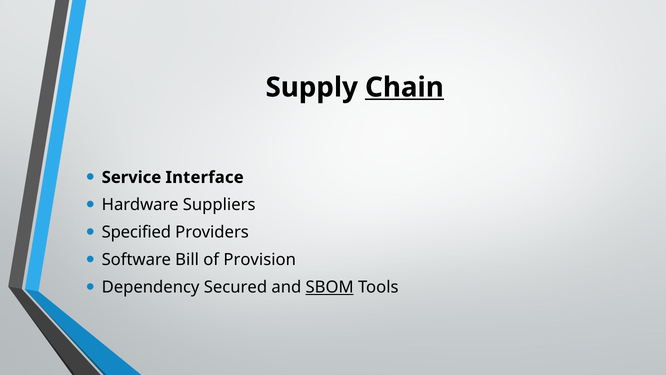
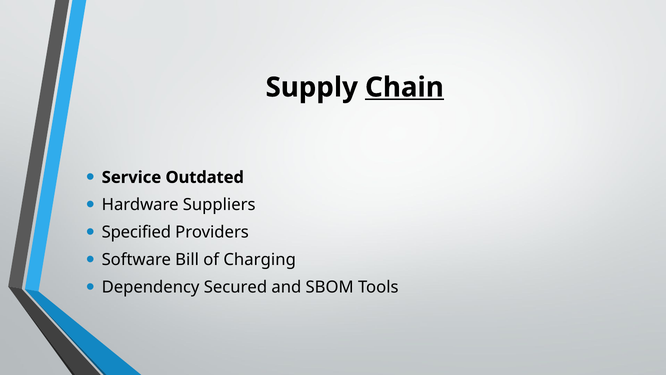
Interface: Interface -> Outdated (205, 177)
Provision: Provision -> Charging (260, 260)
SBOM underline: present -> none (330, 287)
